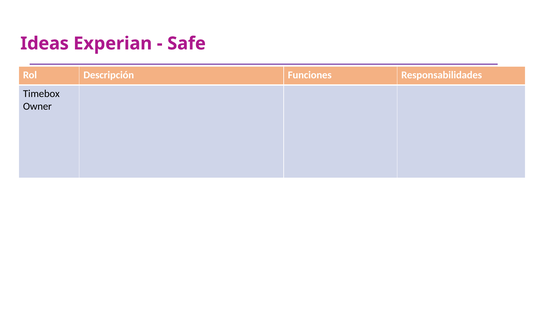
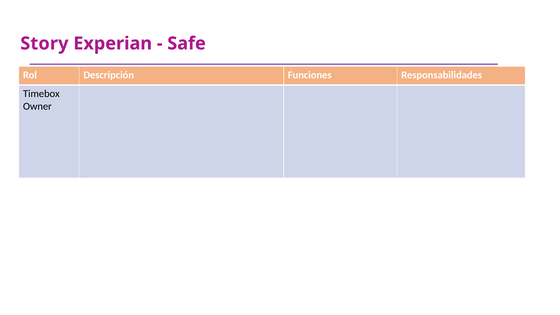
Ideas: Ideas -> Story (44, 43)
